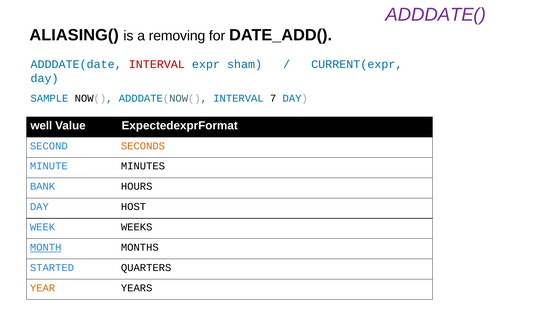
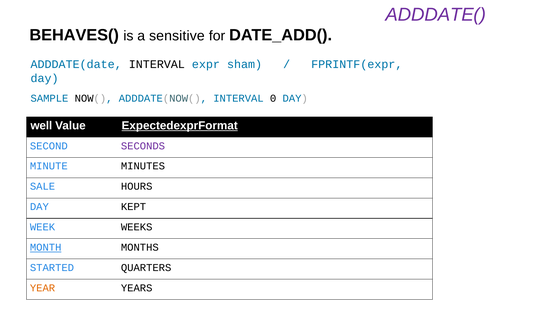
ALIASING(: ALIASING( -> BEHAVES( (74, 35)
removing: removing -> sensitive (177, 36)
INTERVAL colour: red -> black (157, 64)
CURRENT(expr: CURRENT(expr -> FPRINTF(expr (357, 64)
7: 7 -> 0 (273, 98)
ExpectedexprFormat underline: none -> present (180, 126)
SECONDS colour: orange -> purple (143, 146)
BANK: BANK -> SALE (43, 186)
HOST: HOST -> KEPT (134, 207)
